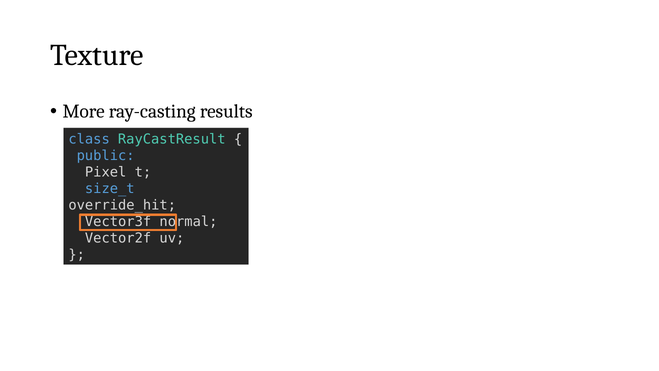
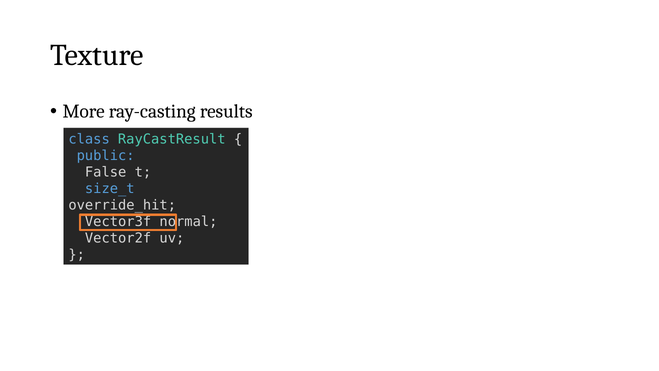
Pixel: Pixel -> False (106, 172)
